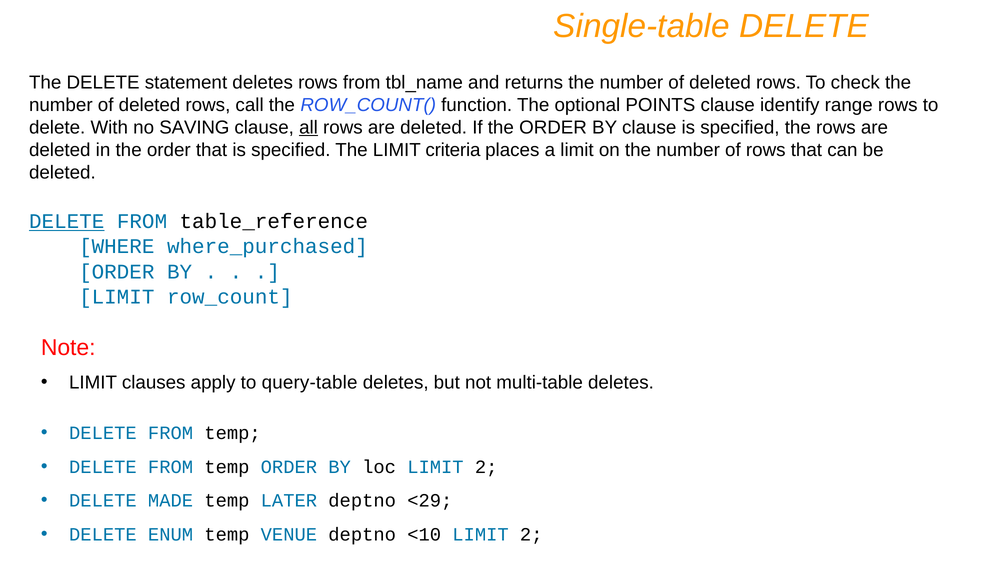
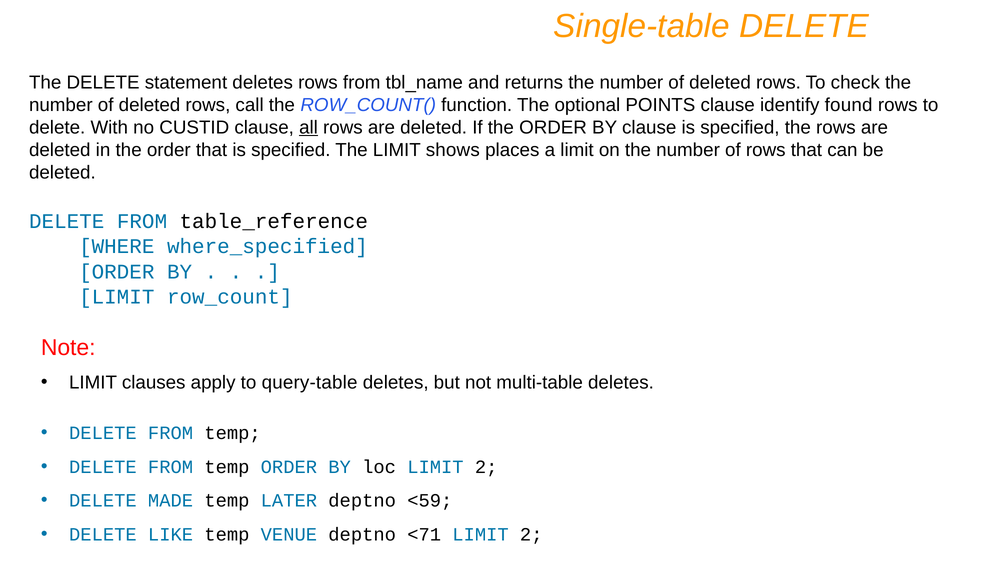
range: range -> found (849, 105)
SAVING: SAVING -> CUSTID (194, 128)
criteria: criteria -> shows (453, 150)
DELETE underline: present -> none (67, 222)
where_purchased: where_purchased -> where_specified (267, 247)
<29: <29 -> <59 (430, 501)
ENUM: ENUM -> LIKE (171, 535)
<10: <10 -> <71 (424, 535)
